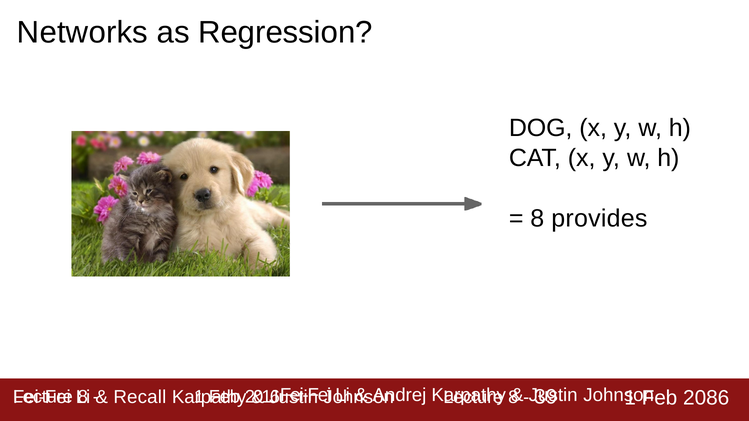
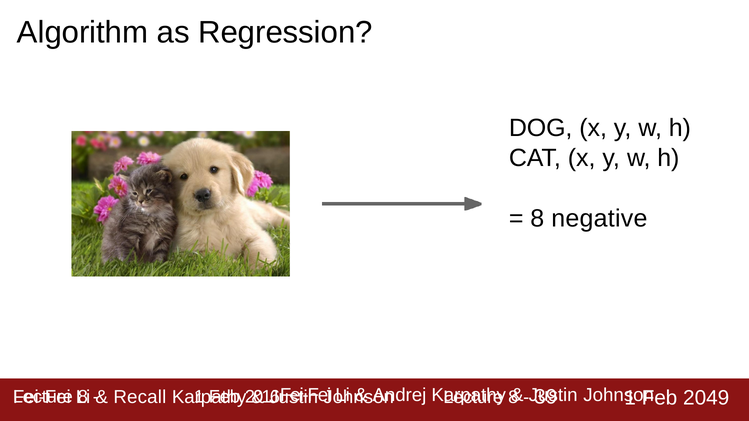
Networks: Networks -> Algorithm (83, 32)
provides: provides -> negative (599, 218)
2086: 2086 -> 2049 (706, 398)
